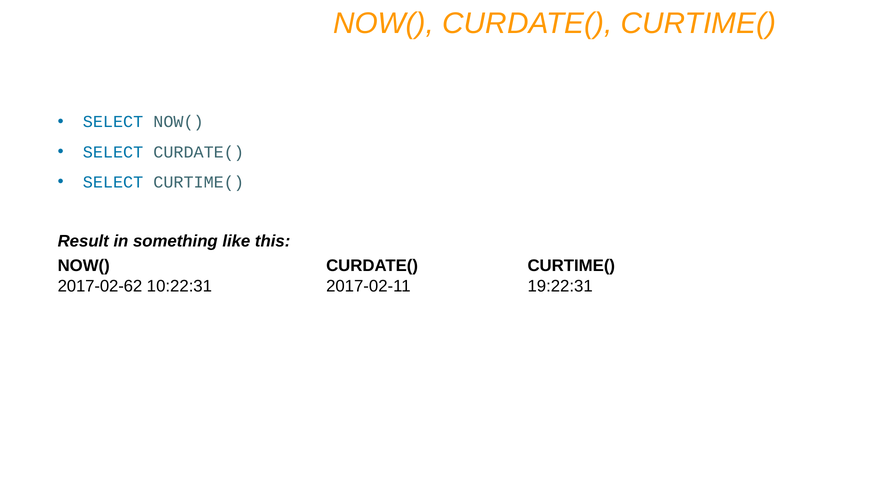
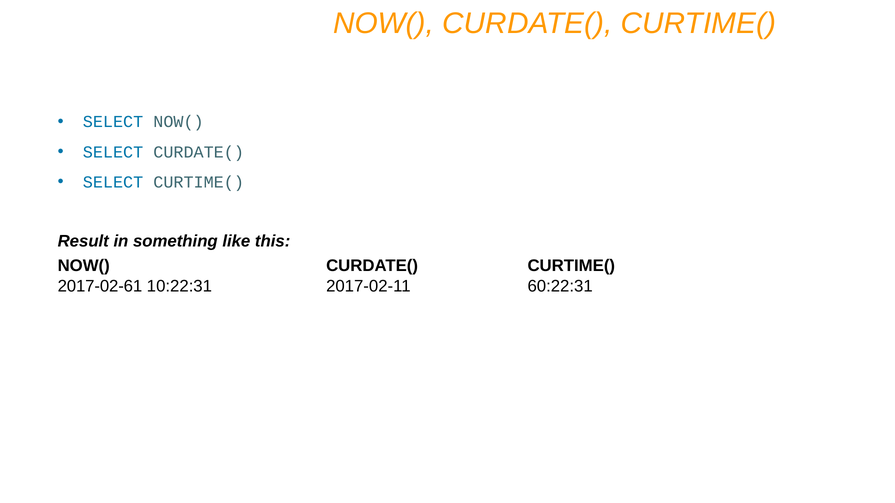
2017-02-62: 2017-02-62 -> 2017-02-61 (100, 286)
19:22:31: 19:22:31 -> 60:22:31 (560, 286)
